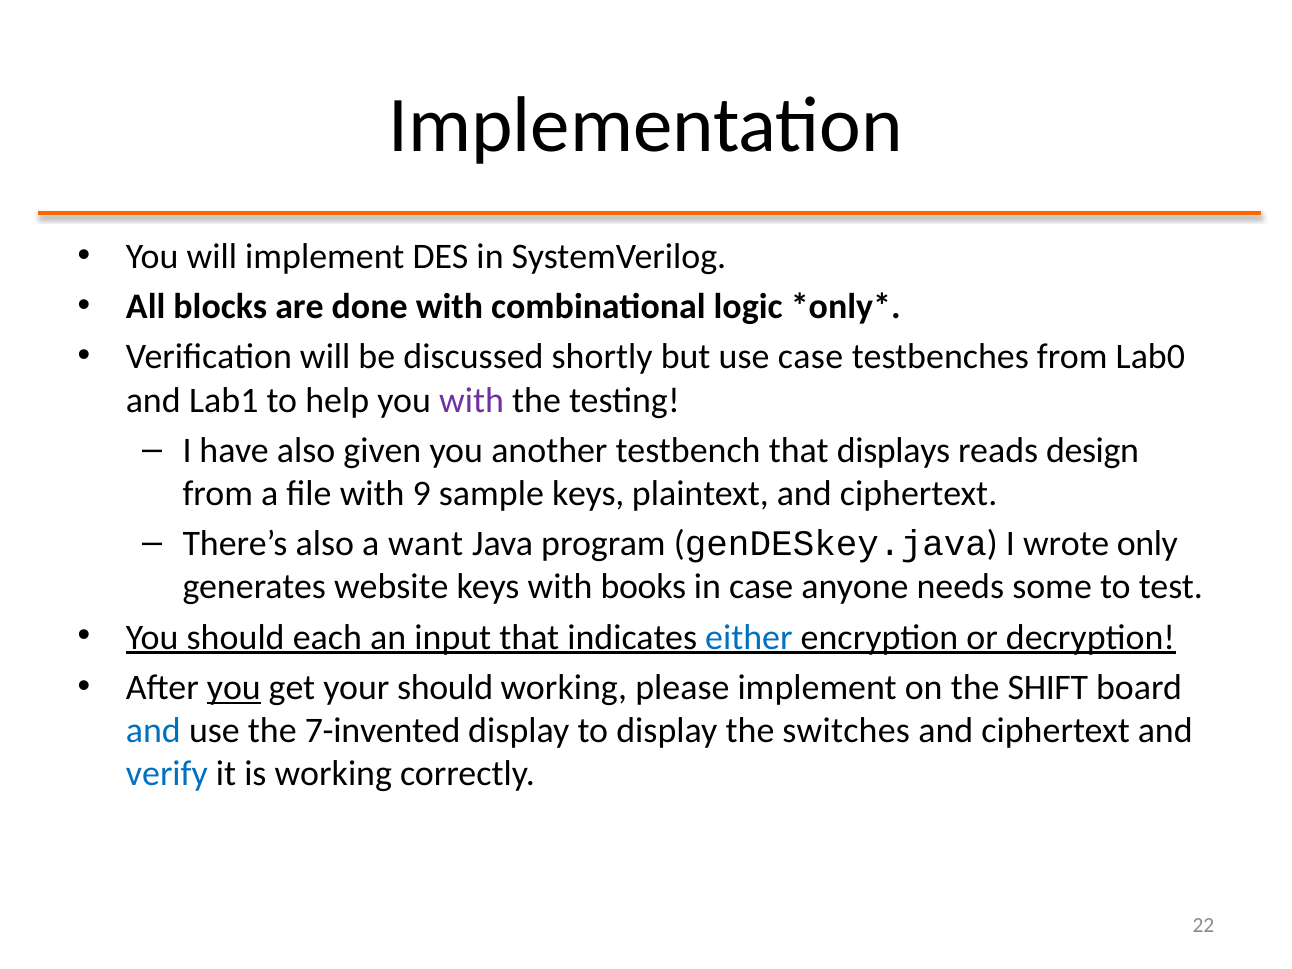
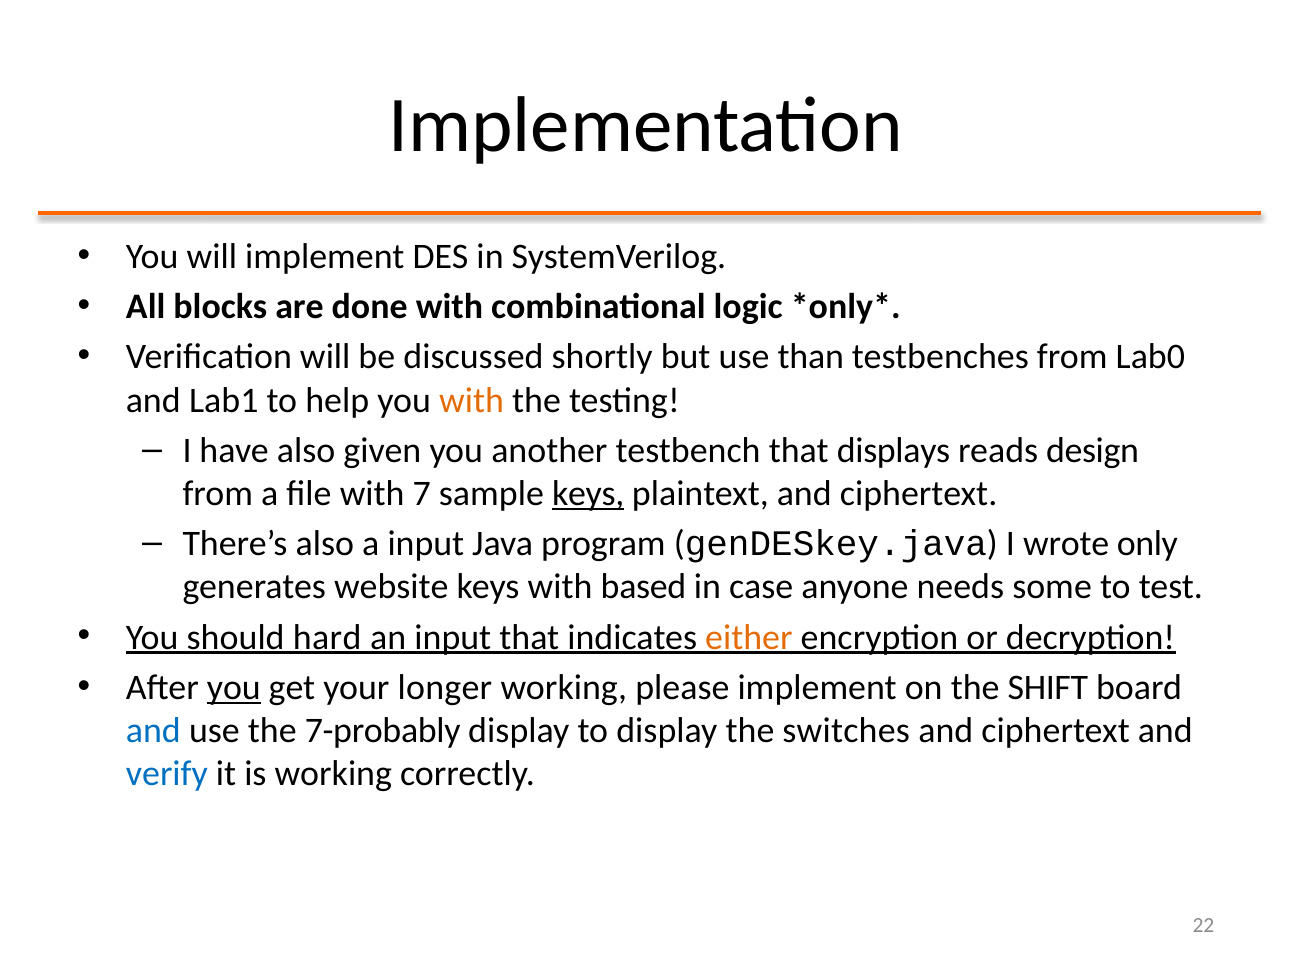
use case: case -> than (811, 357)
with colour: purple -> orange (472, 400)
9: 9 -> 7 (422, 494)
keys underline: none -> present (588, 494)
a want: want -> input (426, 544)
books: books -> based (643, 587)
each: each -> hard (327, 637)
either colour: blue -> orange (749, 637)
your should: should -> longer (445, 687)
7-invented: 7-invented -> 7-probably (383, 730)
